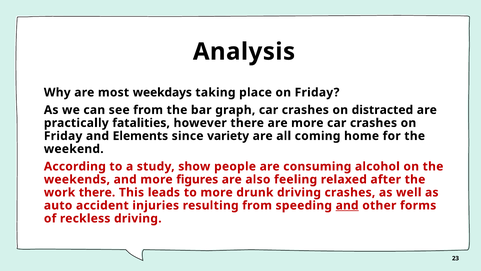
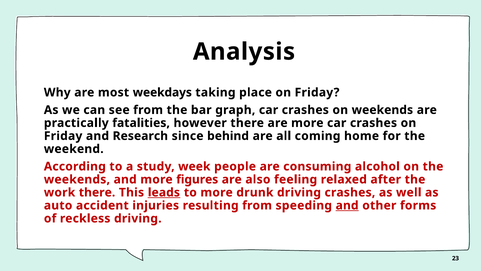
on distracted: distracted -> weekends (382, 110)
Elements: Elements -> Research (140, 136)
variety: variety -> behind (228, 136)
show: show -> week (194, 166)
leads underline: none -> present (164, 192)
